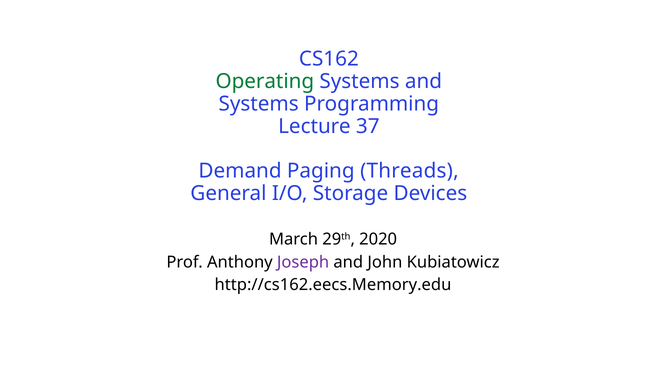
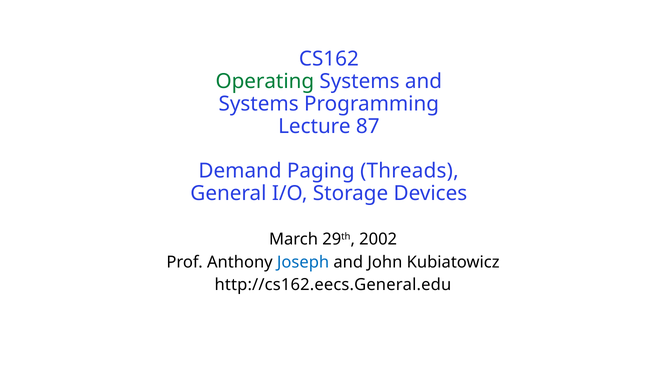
37: 37 -> 87 (368, 126)
2020: 2020 -> 2002 (378, 239)
Joseph colour: purple -> blue (303, 262)
http://cs162.eecs.Memory.edu: http://cs162.eecs.Memory.edu -> http://cs162.eecs.General.edu (333, 284)
